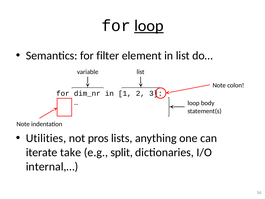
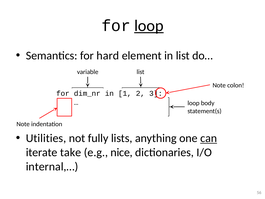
filter: filter -> hard (108, 56)
pros: pros -> fully (98, 138)
can underline: none -> present (209, 138)
split: split -> nice (122, 152)
